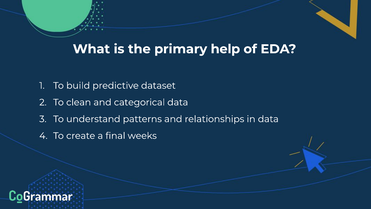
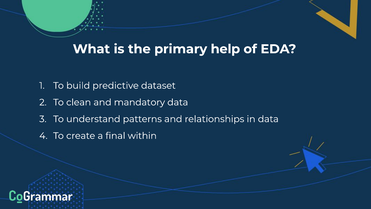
categorical: categorical -> mandatory (139, 102)
weeks: weeks -> within (142, 136)
